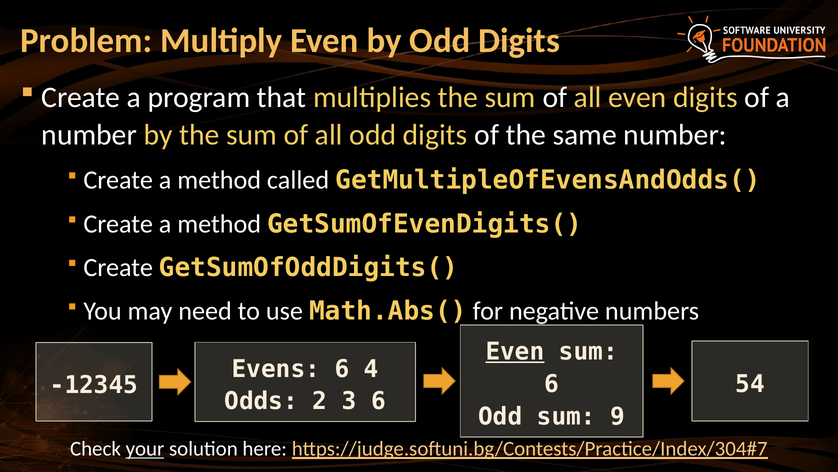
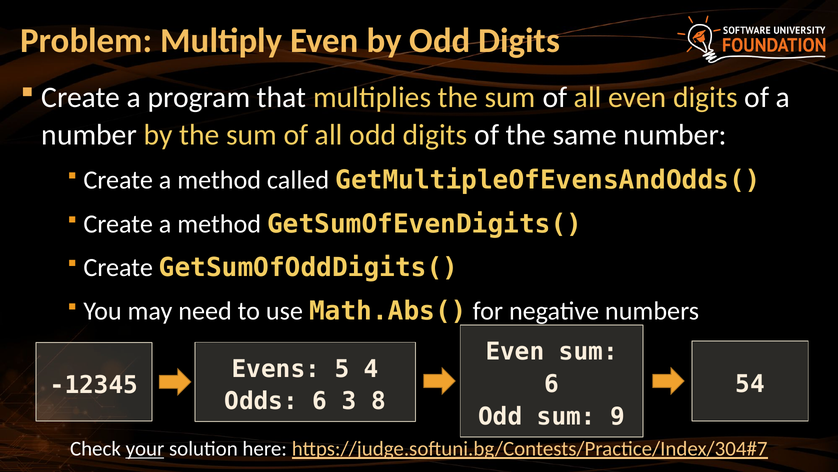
Even underline: present -> none (515, 351)
Evens 6: 6 -> 5 (342, 369)
Odds 2: 2 -> 6 (320, 401)
3 6: 6 -> 8 (379, 401)
